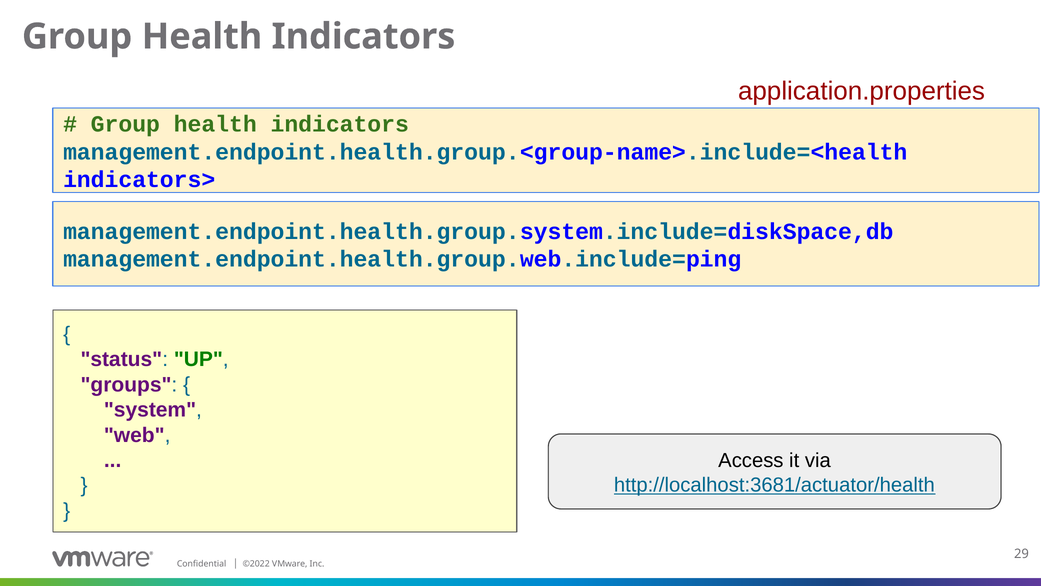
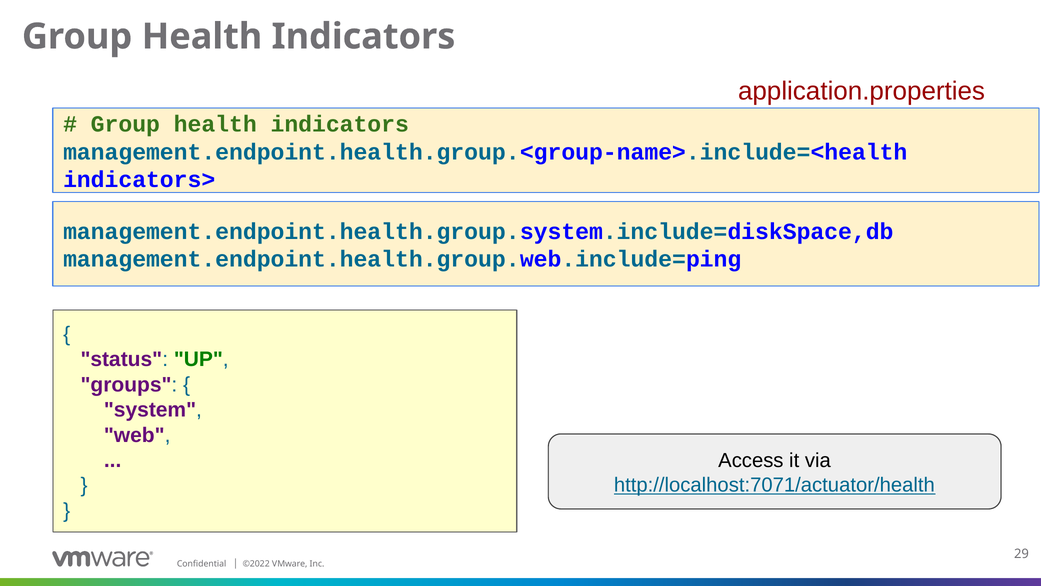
http://localhost:3681/actuator/health: http://localhost:3681/actuator/health -> http://localhost:7071/actuator/health (774, 485)
